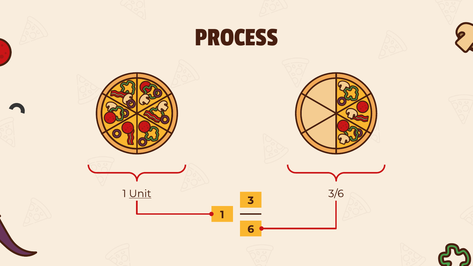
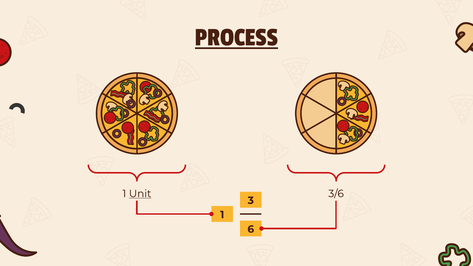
PROCESS underline: none -> present (237, 37)
